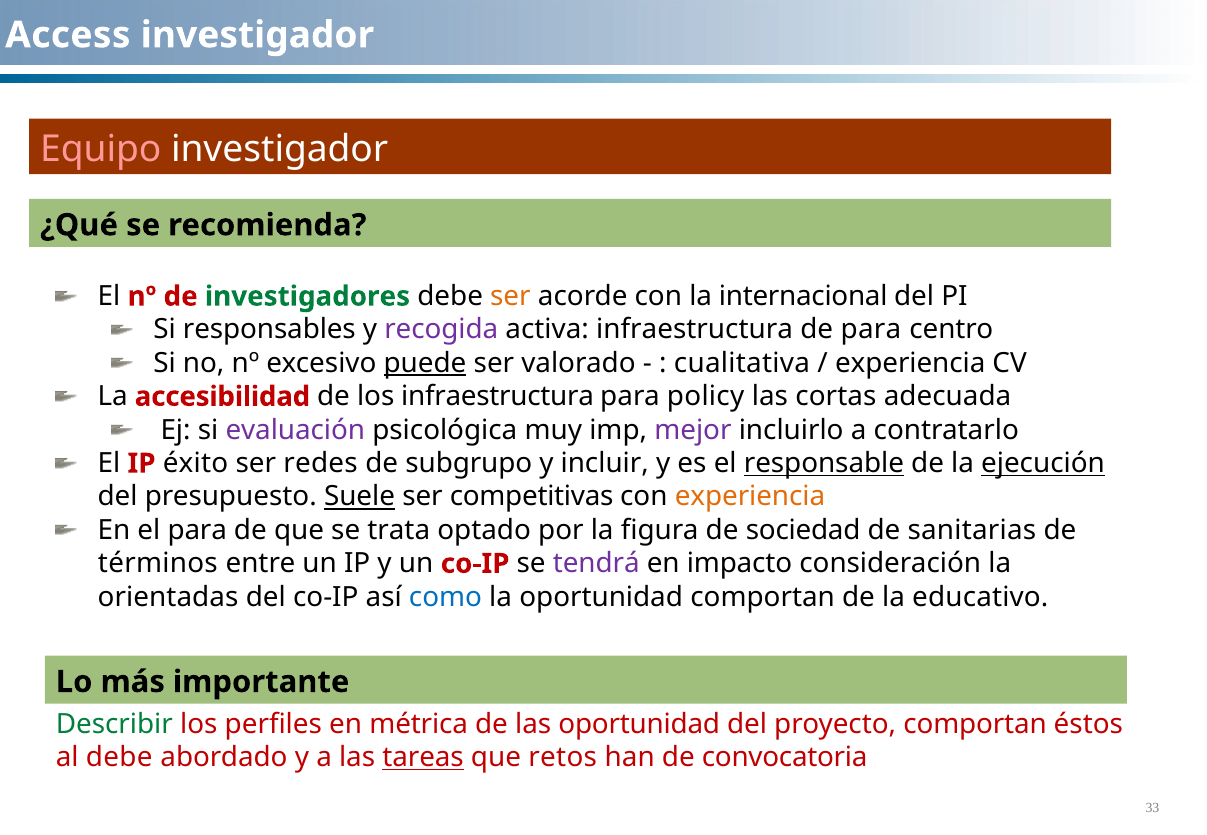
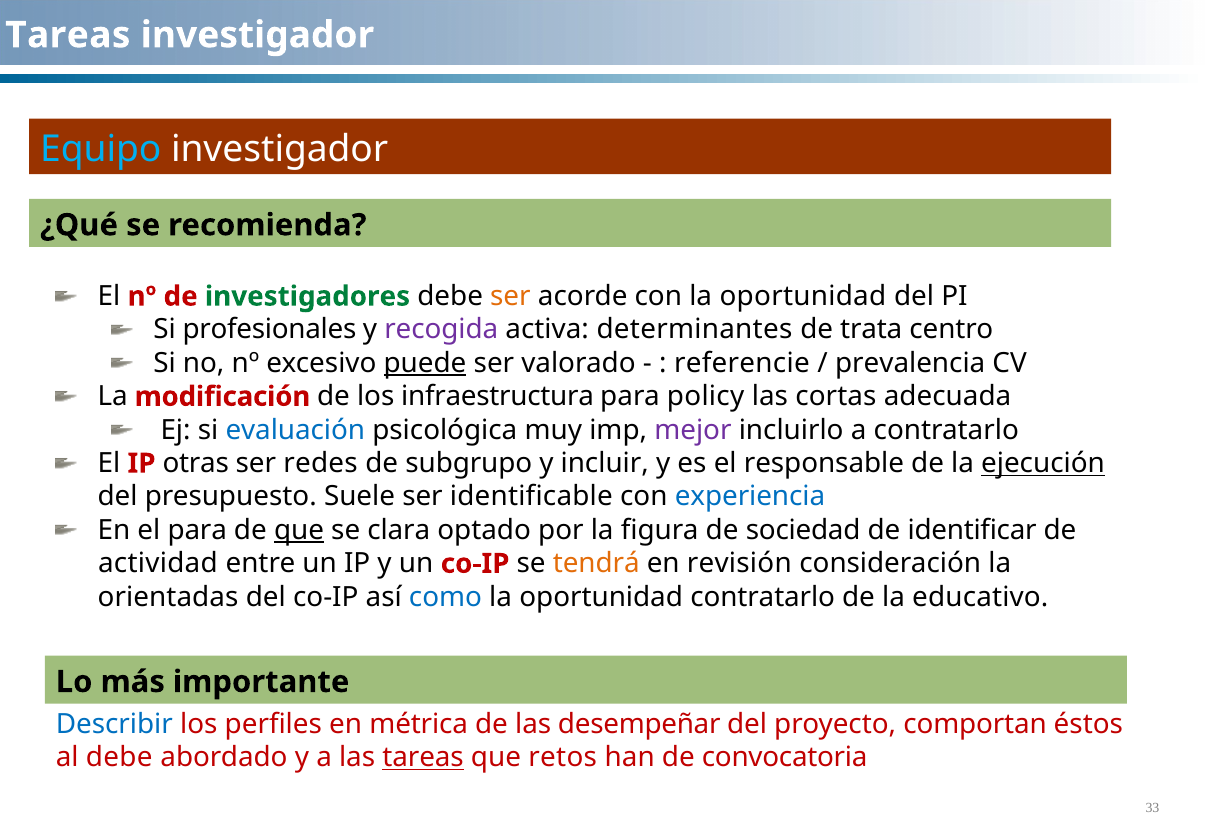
Access: Access -> Tareas (68, 35)
Equipo colour: pink -> light blue (101, 149)
con la internacional: internacional -> oportunidad (803, 297)
responsables: responsables -> profesionales (269, 330)
activa infraestructura: infraestructura -> determinantes (694, 330)
de para: para -> trata (871, 330)
cualitativa: cualitativa -> referencie (742, 363)
experiencia: experiencia -> prevalencia (910, 363)
accesibilidad: accesibilidad -> modificación (222, 397)
evaluación colour: purple -> blue (295, 430)
éxito: éxito -> otras (196, 464)
responsable underline: present -> none (824, 464)
Suele underline: present -> none (360, 497)
competitivas: competitivas -> identificable (531, 497)
experiencia colour: orange -> blue (750, 497)
que underline: none -> present (299, 531)
trata: trata -> clara (399, 531)
sanitarias: sanitarias -> identificar (972, 531)
términos: términos -> actividad (158, 564)
tendrá colour: purple -> orange (596, 564)
impacto: impacto -> revisión (739, 564)
oportunidad comportan: comportan -> contratarlo (763, 597)
Describir colour: green -> blue (114, 725)
las oportunidad: oportunidad -> desempeñar (639, 725)
